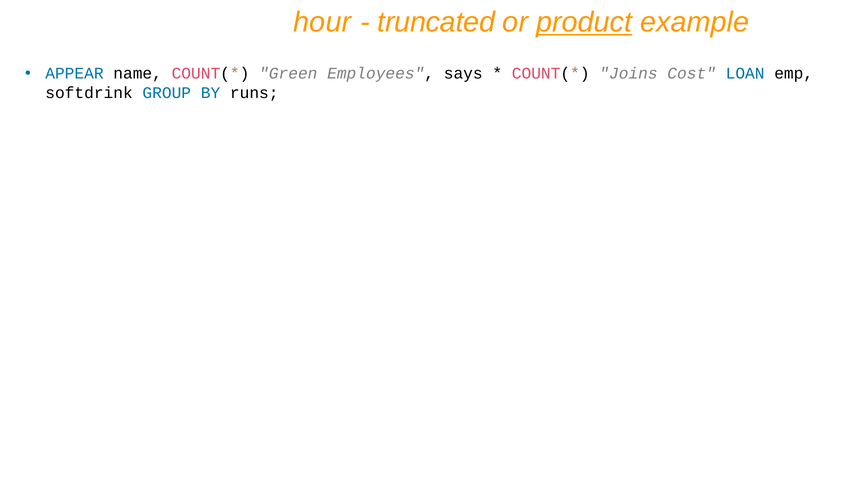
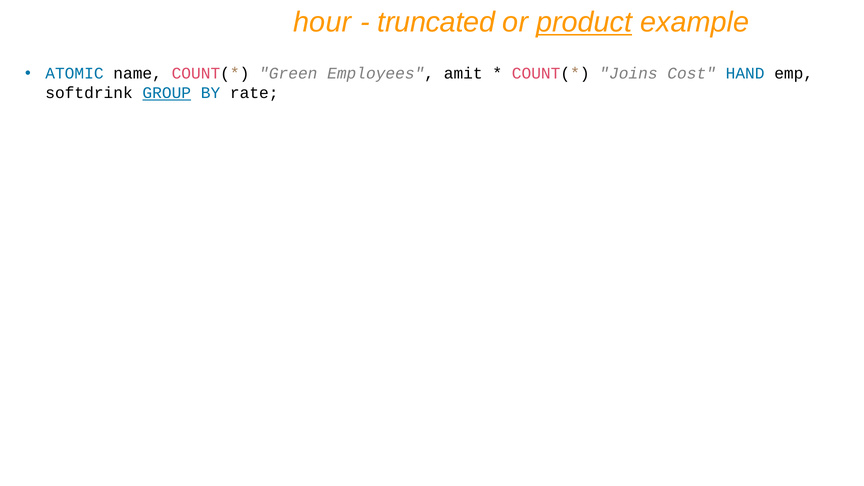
APPEAR: APPEAR -> ATOMIC (74, 74)
says: says -> amit (463, 74)
LOAN: LOAN -> HAND (745, 74)
GROUP underline: none -> present (167, 93)
runs: runs -> rate (254, 93)
